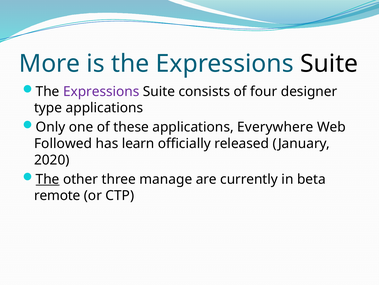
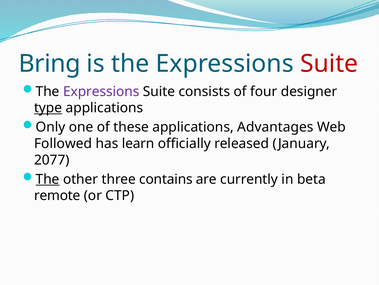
More: More -> Bring (50, 63)
Suite colour: black -> red (329, 63)
type underline: none -> present (48, 108)
Everywhere: Everywhere -> Advantages (275, 127)
2020: 2020 -> 2077 (52, 160)
manage: manage -> contains (166, 179)
